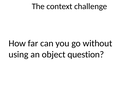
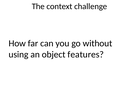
question: question -> features (86, 55)
